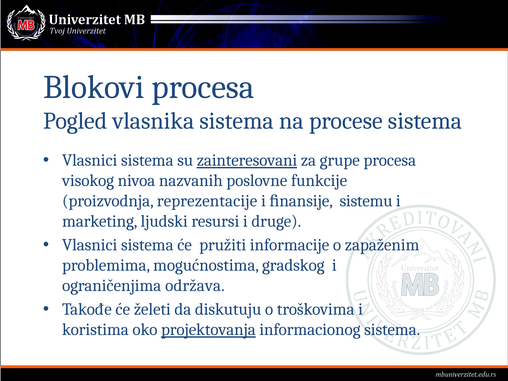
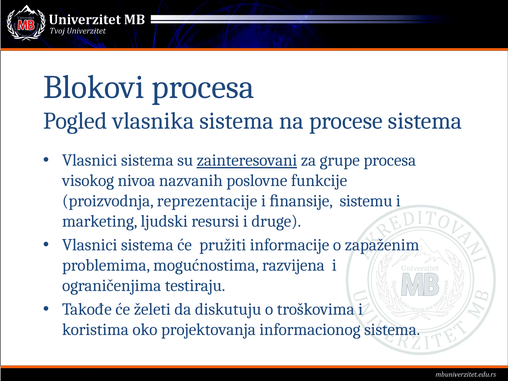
gradskog: gradskog -> razvijena (293, 265)
održava: održava -> testiraju (195, 286)
projektovanja underline: present -> none (208, 330)
